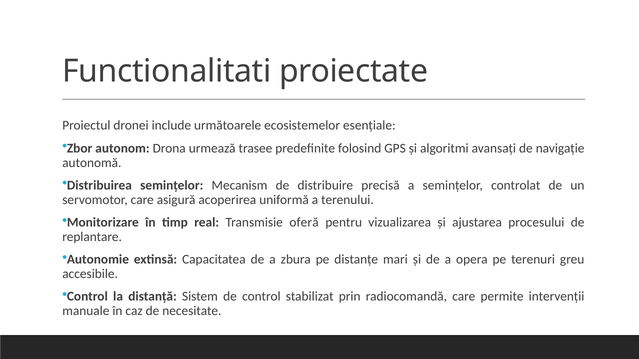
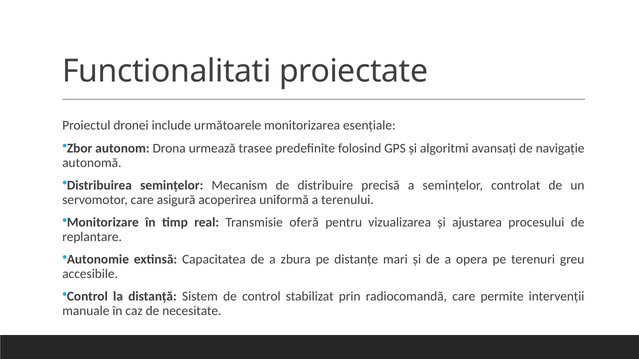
ecosistemelor: ecosistemelor -> monitorizarea (302, 126)
